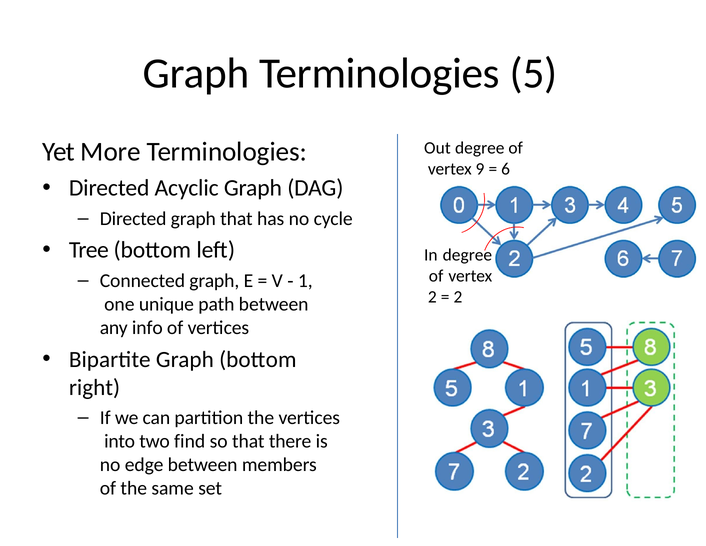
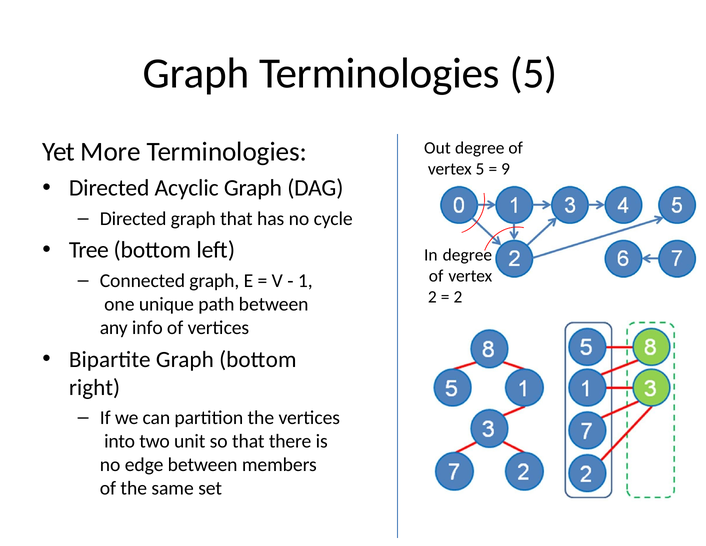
vertex 9: 9 -> 5 (480, 169)
6: 6 -> 9 (506, 169)
find: find -> unit (190, 441)
